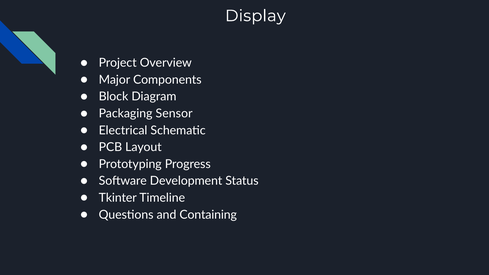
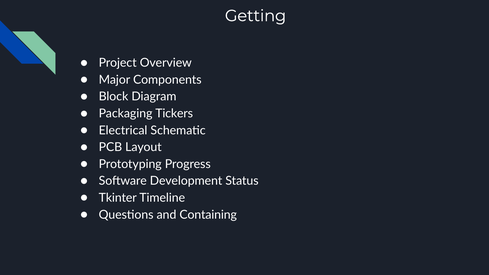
Display: Display -> Getting (256, 16)
Sensor: Sensor -> Tickers (174, 114)
